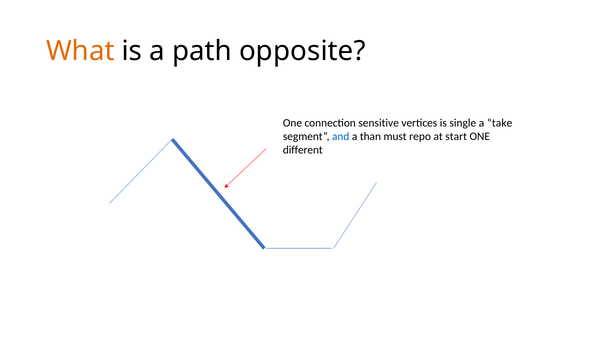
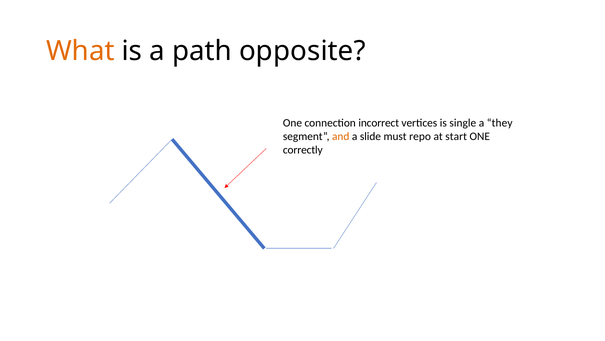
sensitive: sensitive -> incorrect (379, 123)
take: take -> they (500, 123)
and colour: blue -> orange (341, 136)
than: than -> slide (370, 136)
different: different -> correctly (303, 150)
